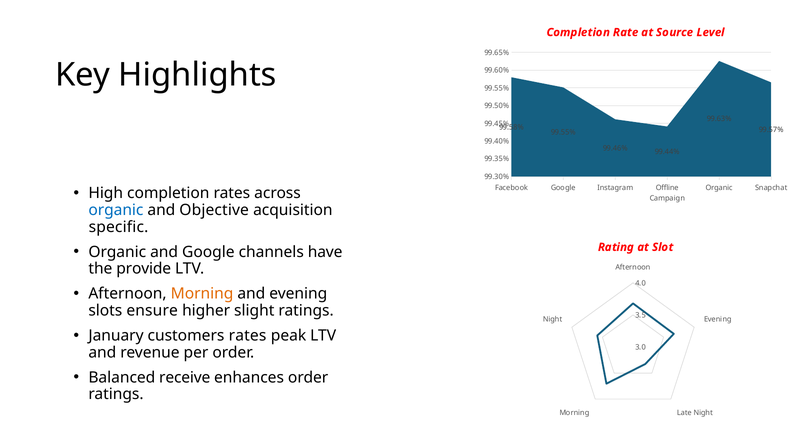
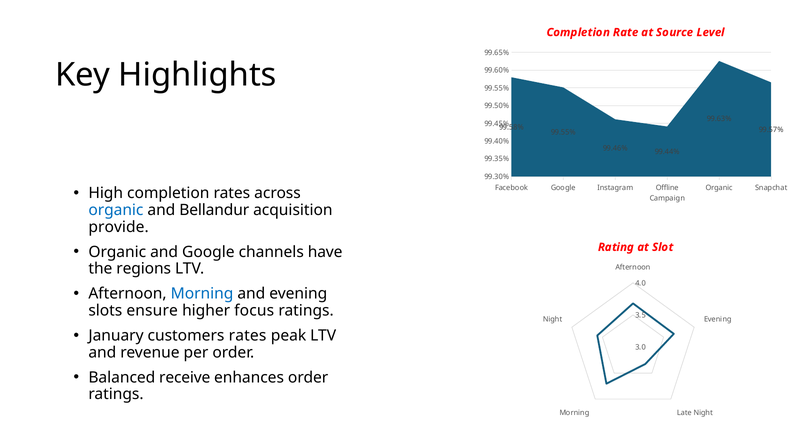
Objective: Objective -> Bellandur (214, 210)
specific: specific -> provide (119, 227)
provide: provide -> regions (144, 269)
Morning colour: orange -> blue (202, 294)
slight: slight -> focus (254, 311)
